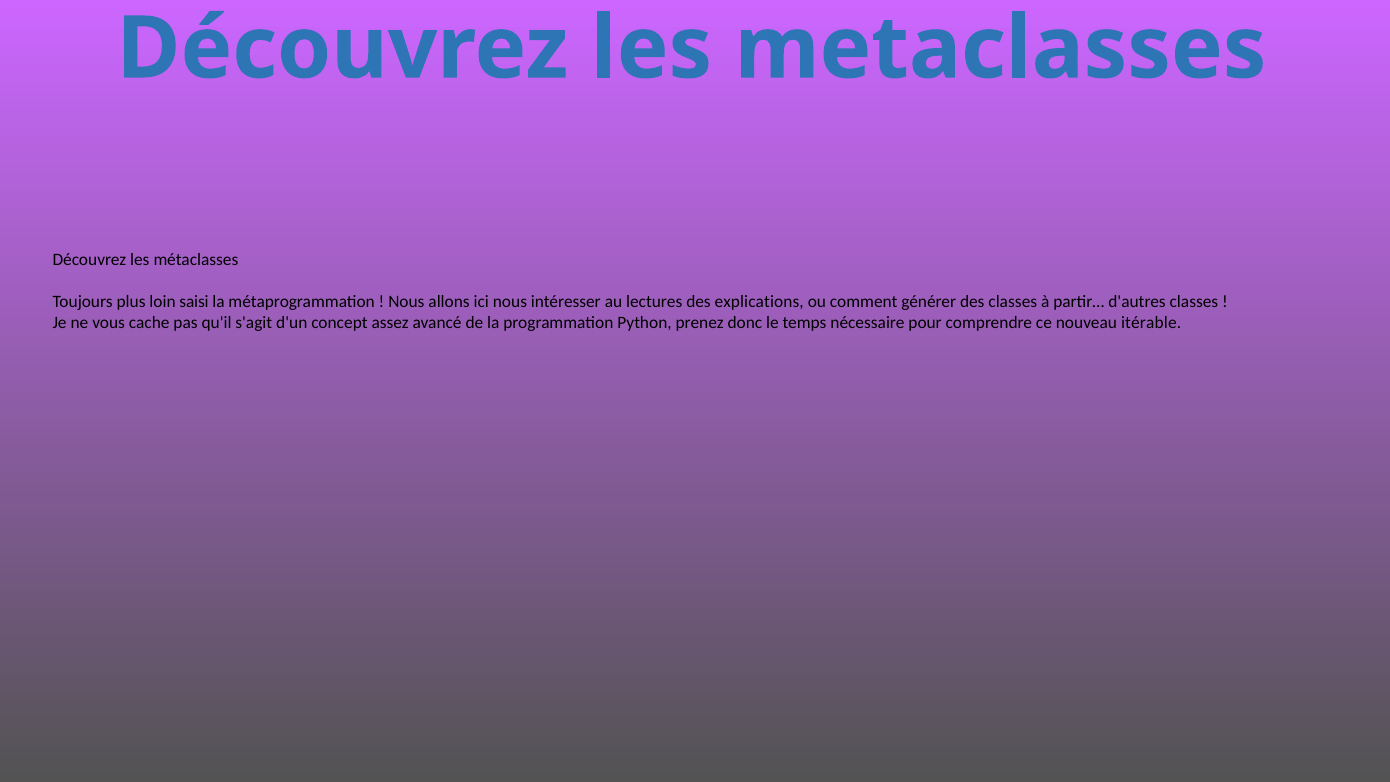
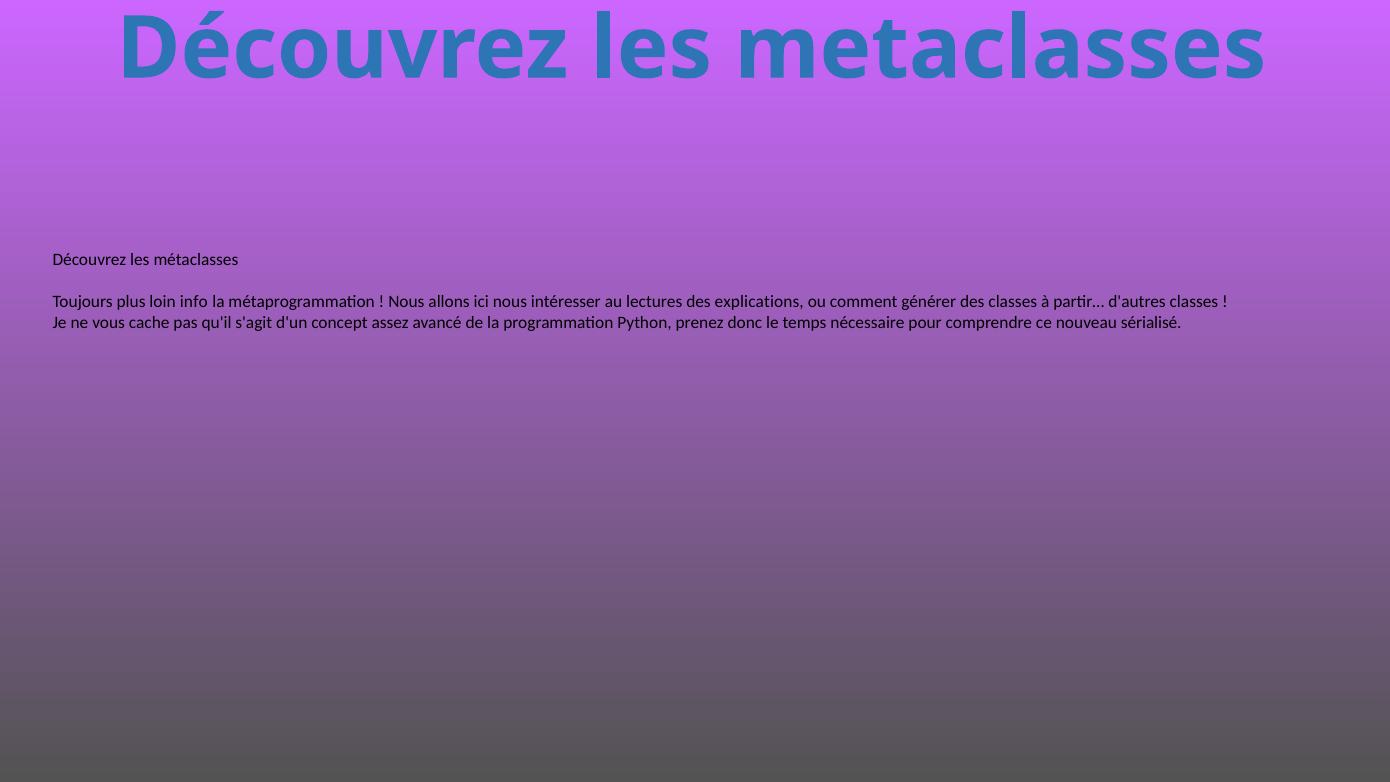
saisi: saisi -> info (194, 302)
itérable: itérable -> sérialisé (1151, 323)
